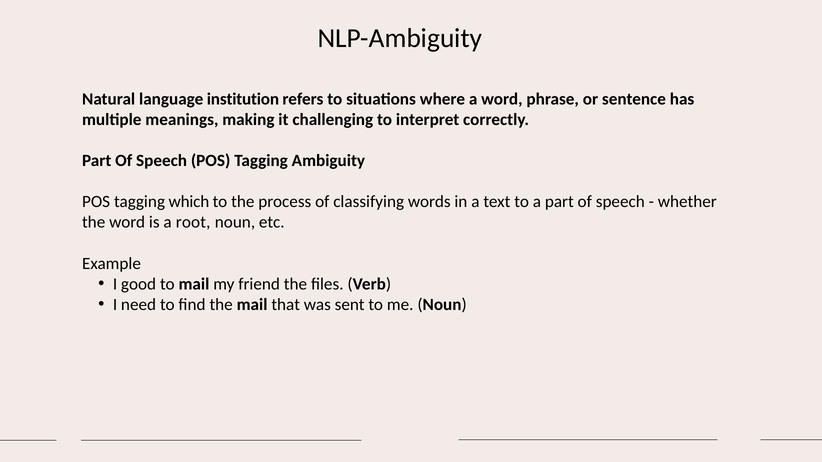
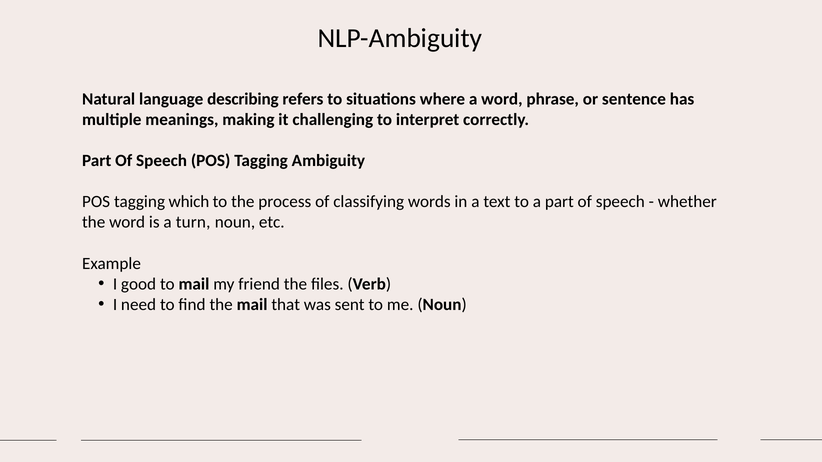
institution: institution -> describing (243, 99)
root: root -> turn (193, 222)
